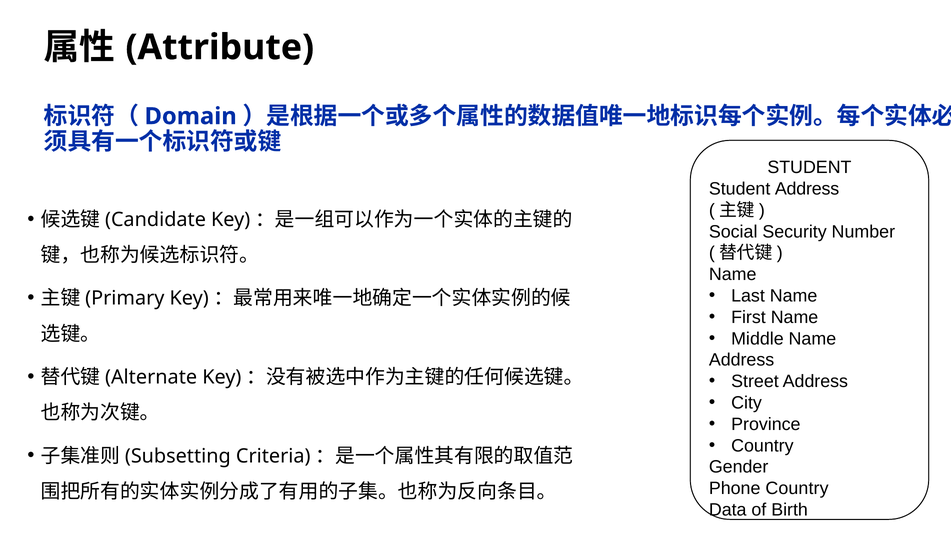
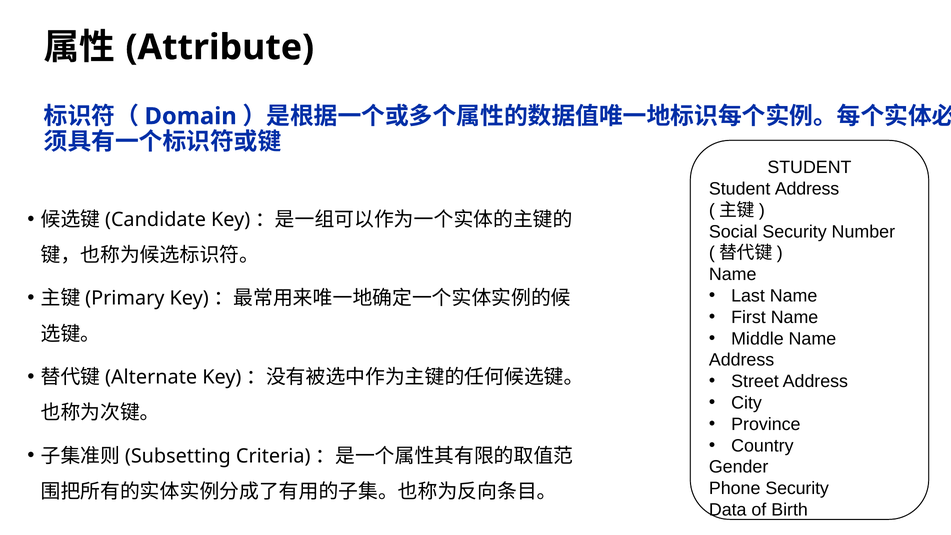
Phone Country: Country -> Security (797, 488)
